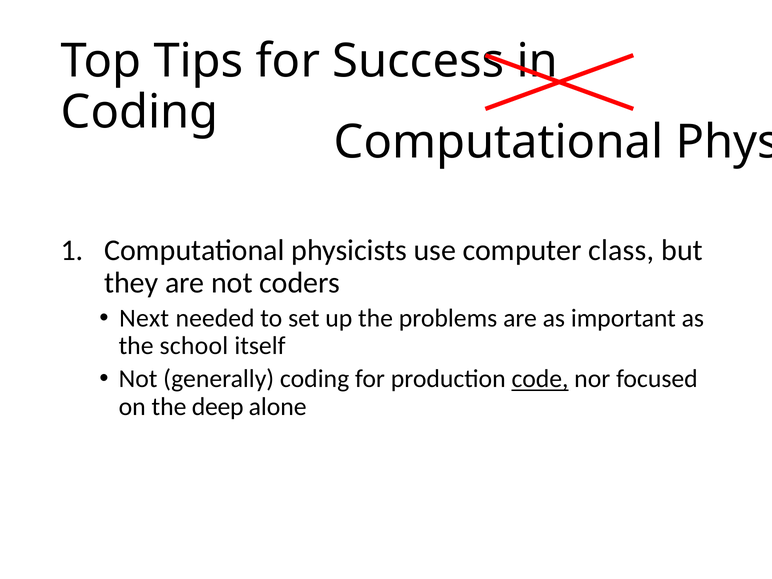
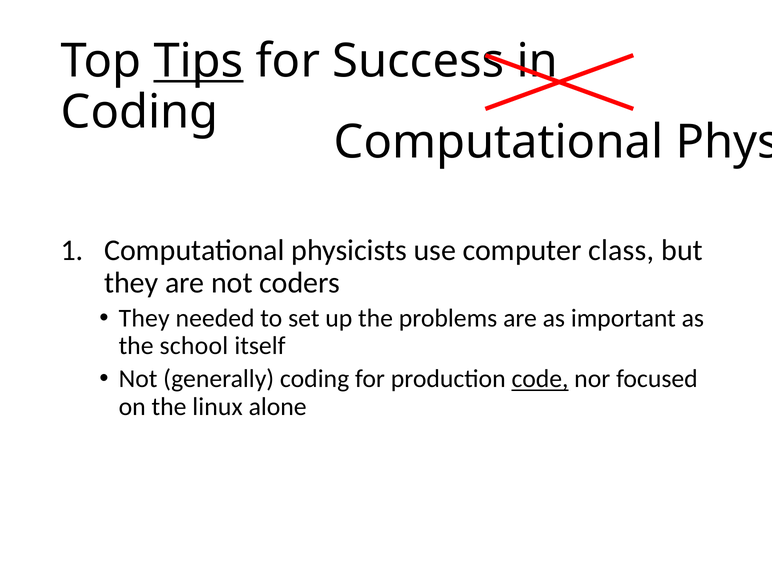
Tips underline: none -> present (199, 61)
Next: Next -> They (144, 318)
deep: deep -> linux (218, 407)
